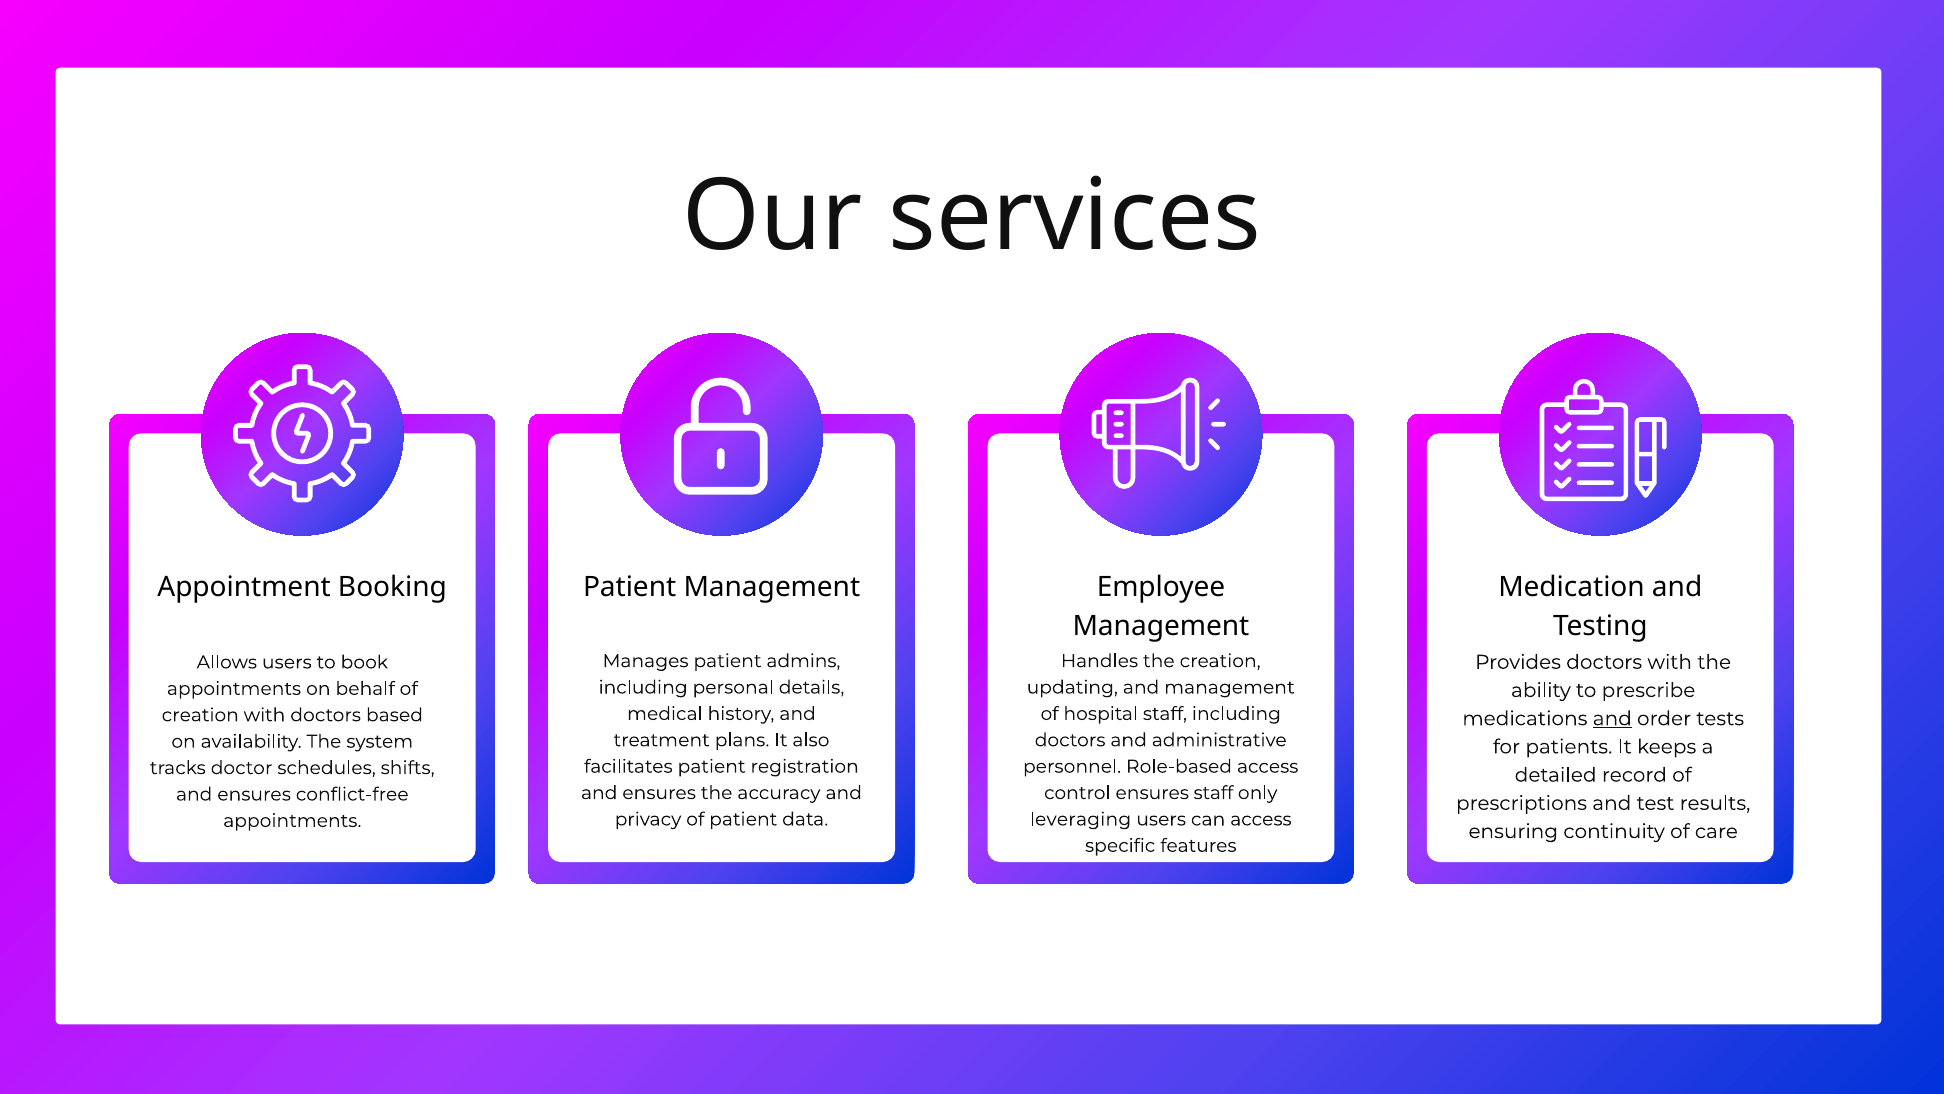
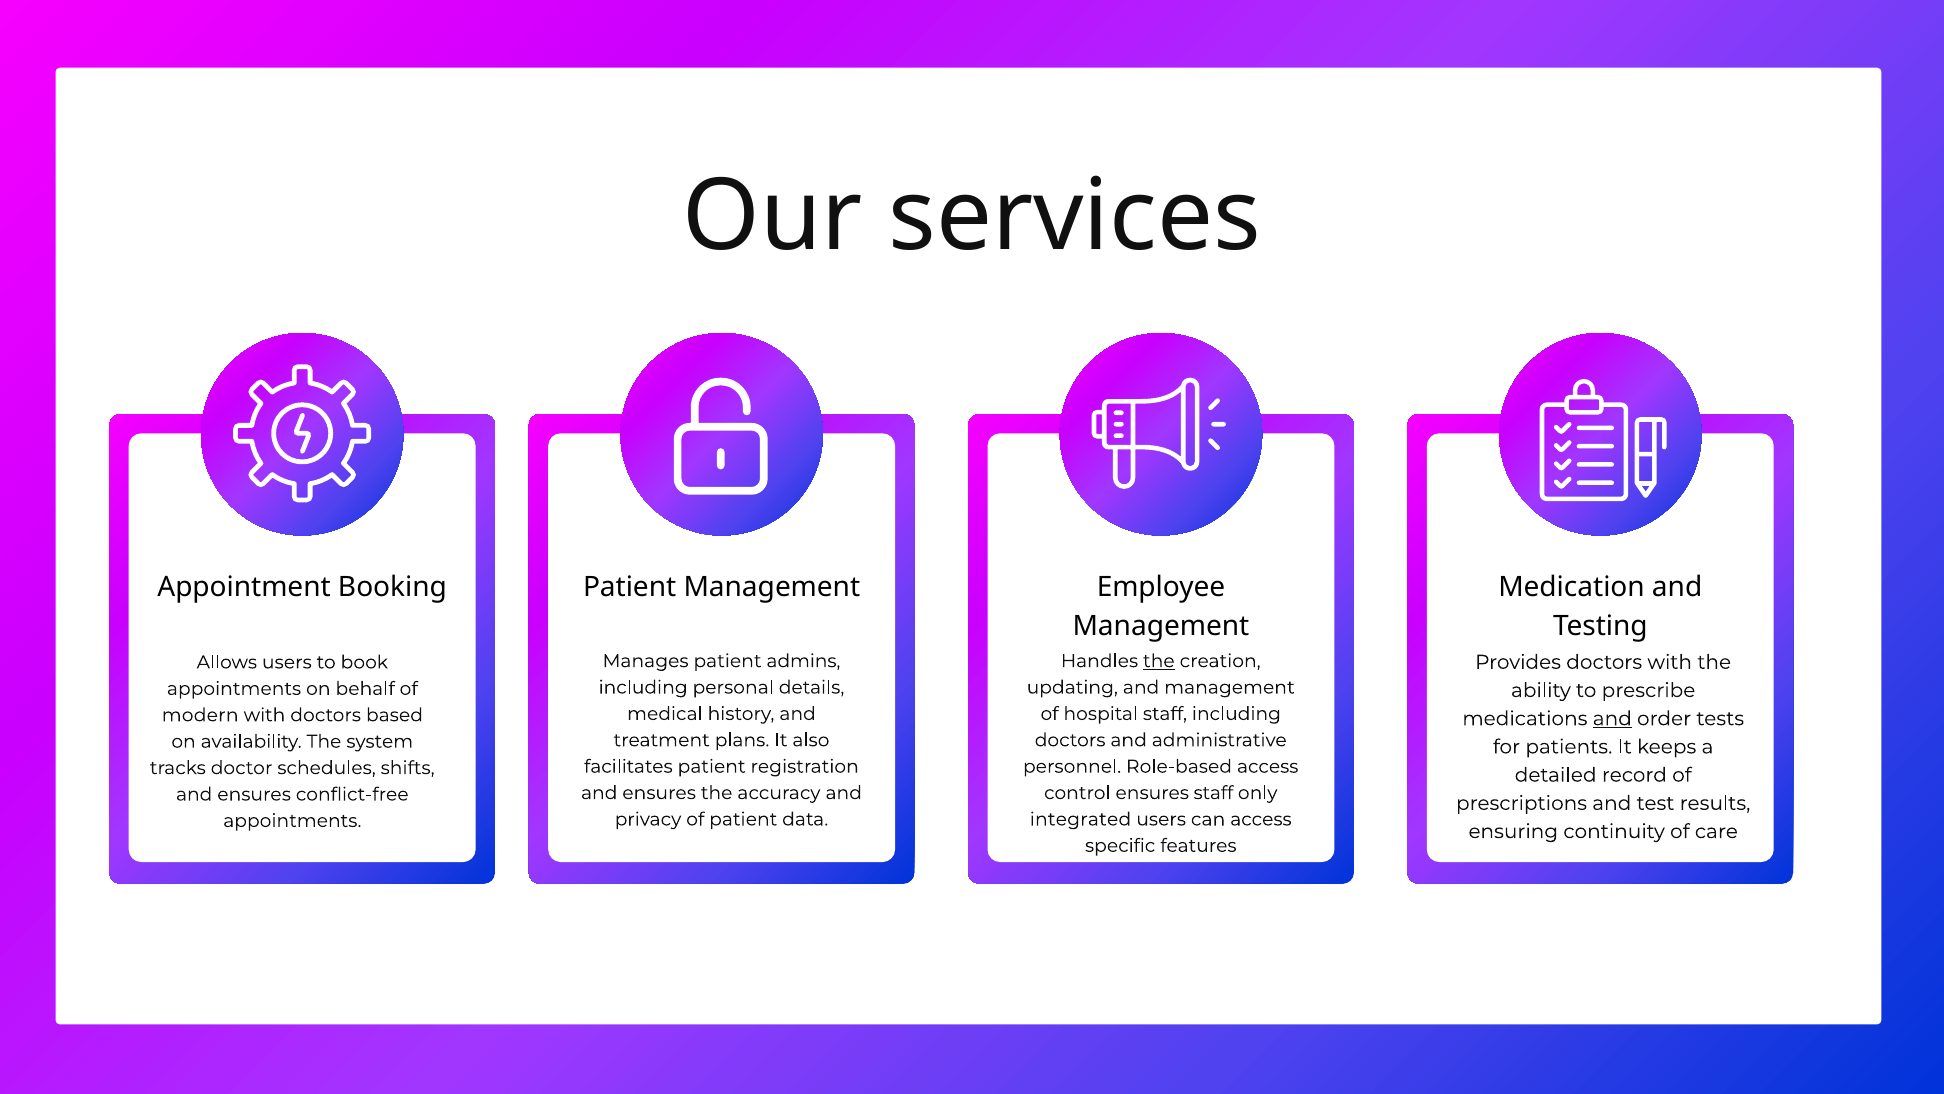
the underline: none -> present (1159, 661)
creation: creation -> modern (200, 715)
leveraging: leveraging -> integrated (1080, 819)
